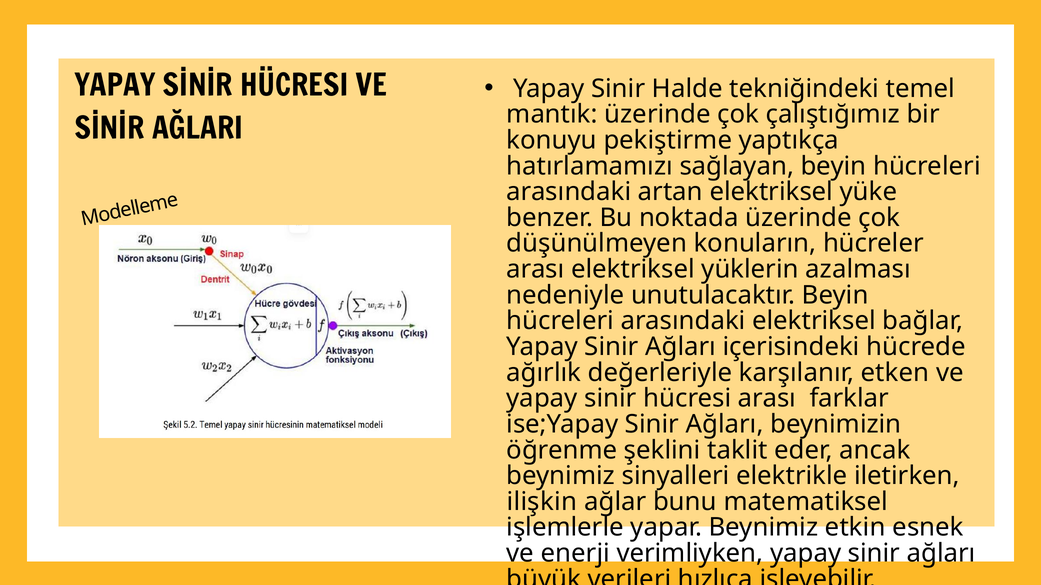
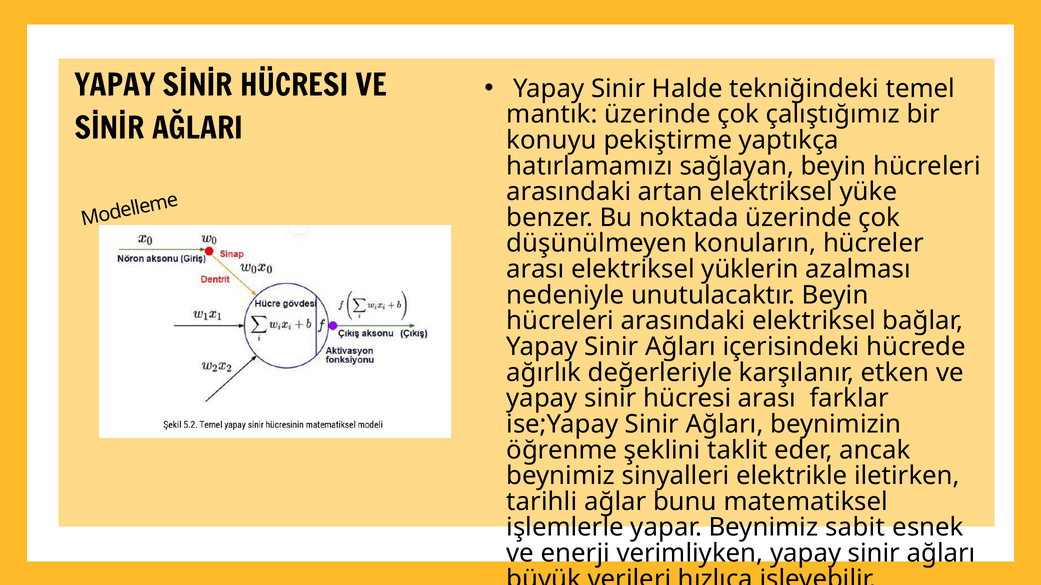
ilişkin: ilişkin -> tarihli (542, 502)
etkin: etkin -> sabit (855, 528)
